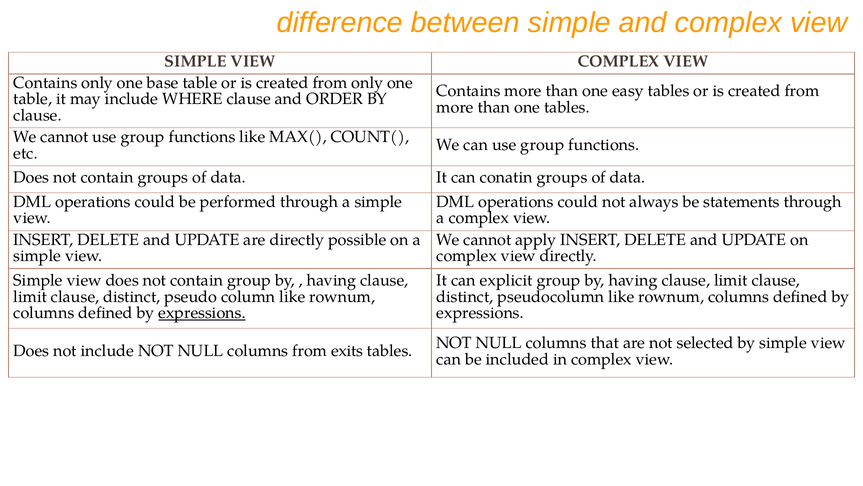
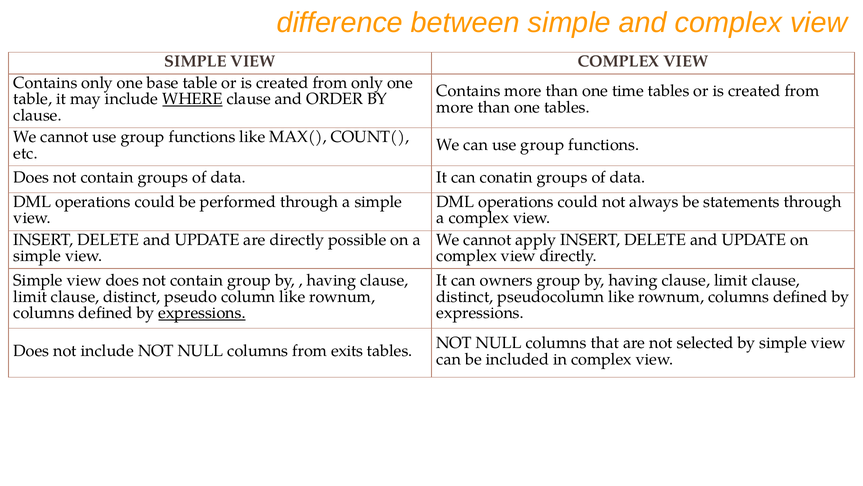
easy: easy -> time (628, 91)
WHERE underline: none -> present (192, 99)
explicit: explicit -> owners (506, 280)
